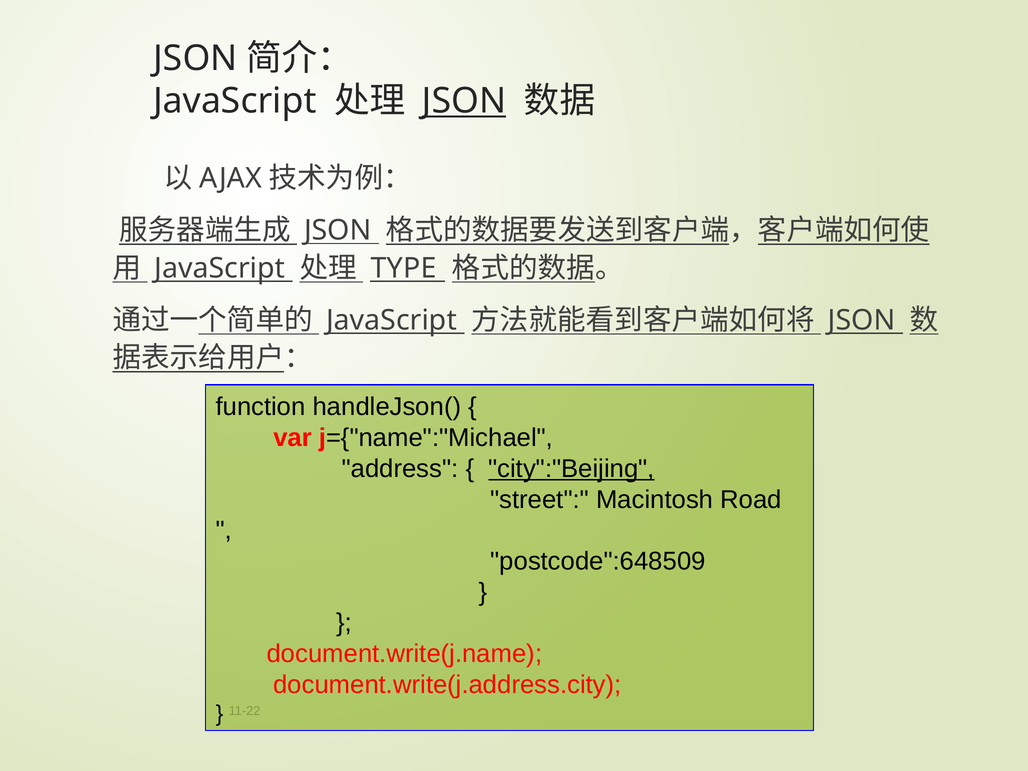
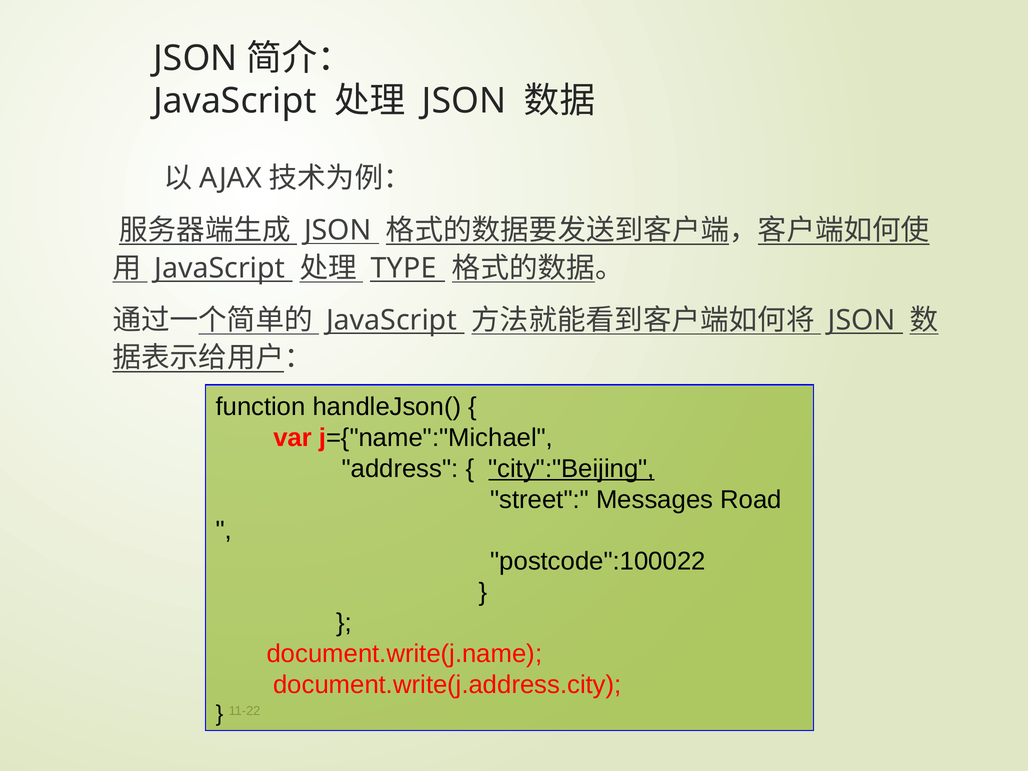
JSON underline: present -> none (464, 101)
Macintosh: Macintosh -> Messages (655, 500)
postcode":648509: postcode":648509 -> postcode":100022 (598, 561)
